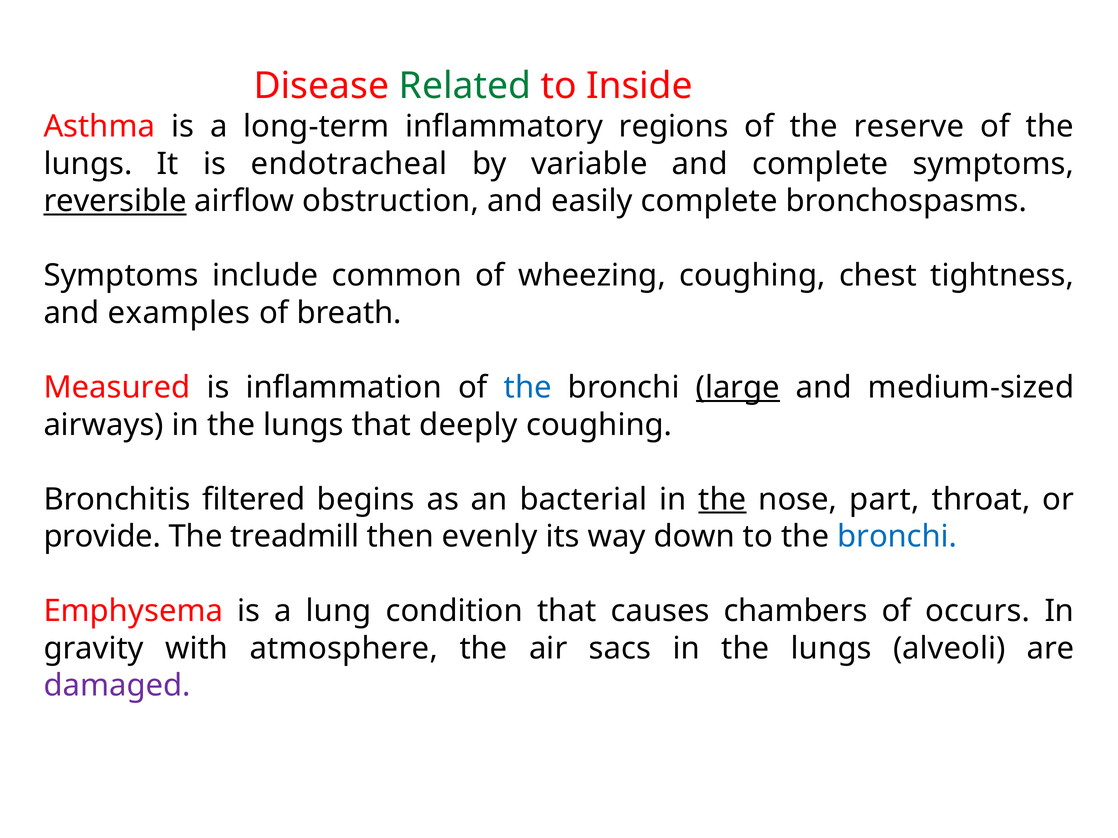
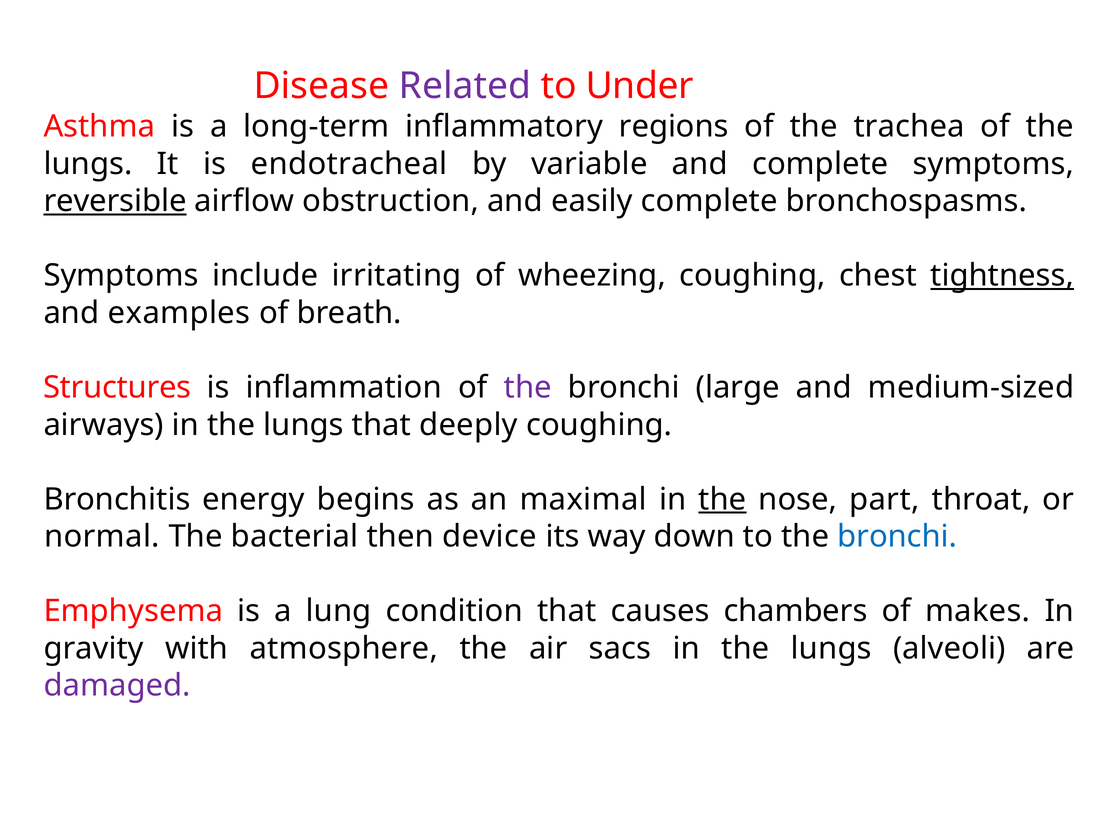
Related colour: green -> purple (465, 86)
Inside: Inside -> Under (640, 86)
reserve: reserve -> trachea (909, 127)
common: common -> irritating (397, 276)
tightness underline: none -> present (1002, 276)
Measured: Measured -> Structures (117, 388)
the colour: blue -> purple (528, 388)
large underline: present -> none (738, 388)
filtered: filtered -> energy (254, 500)
bacterial: bacterial -> maximal (583, 500)
provide: provide -> normal (102, 537)
treadmill: treadmill -> bacterial (295, 537)
evenly: evenly -> device (490, 537)
occurs: occurs -> makes (978, 611)
